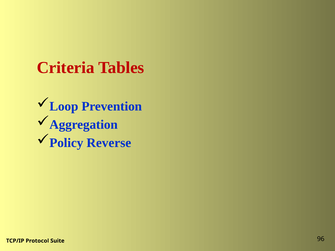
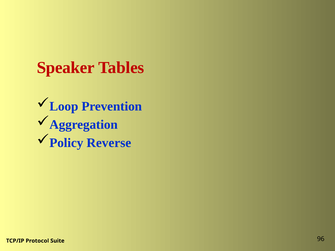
Criteria: Criteria -> Speaker (66, 68)
